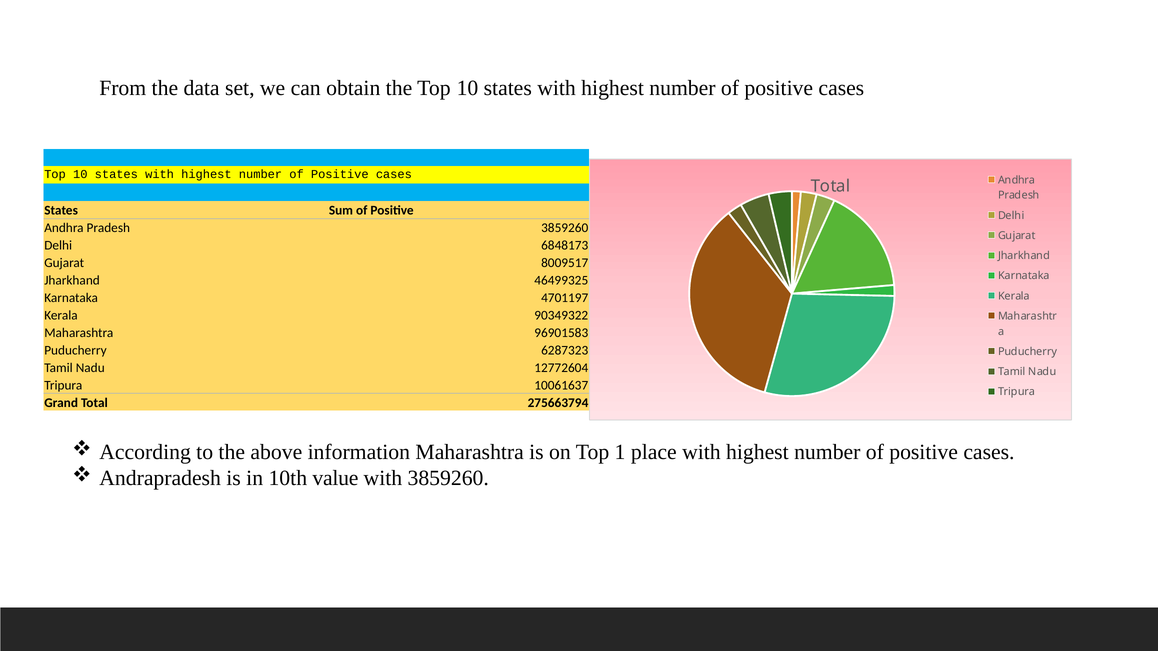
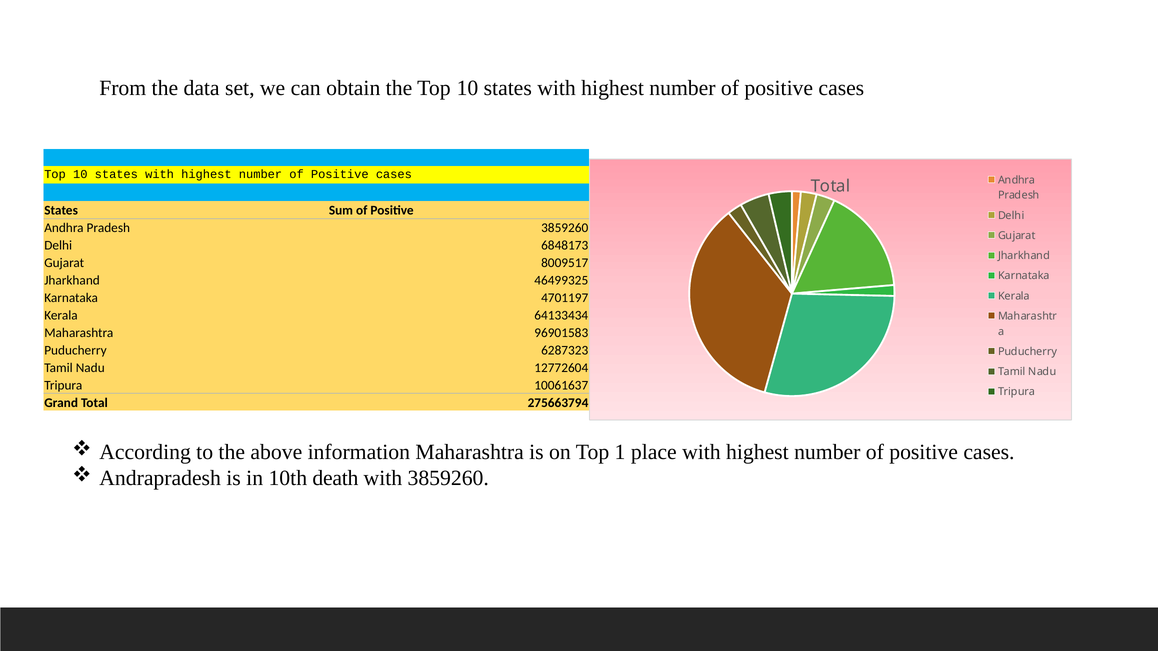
90349322: 90349322 -> 64133434 (561, 316)
value: value -> death (335, 478)
